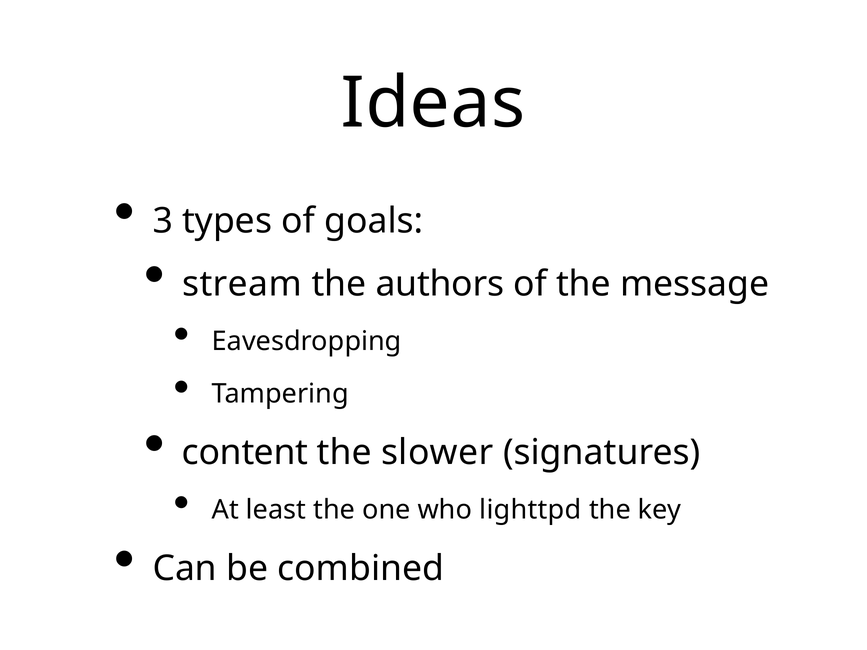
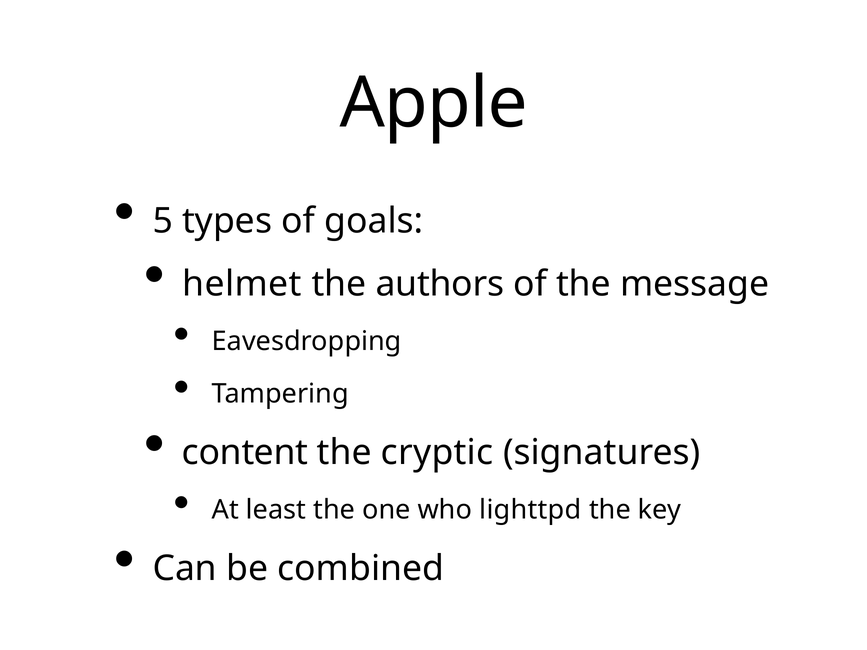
Ideas: Ideas -> Apple (434, 103)
3: 3 -> 5 (163, 221)
stream: stream -> helmet (242, 284)
slower: slower -> cryptic (437, 453)
